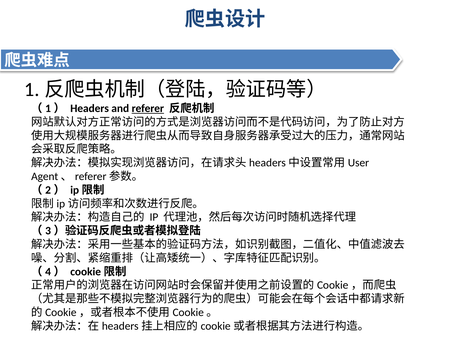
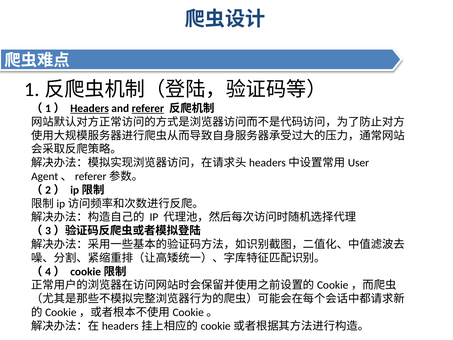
Headers underline: none -> present (90, 108)
